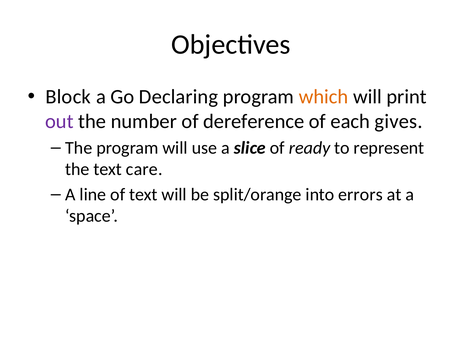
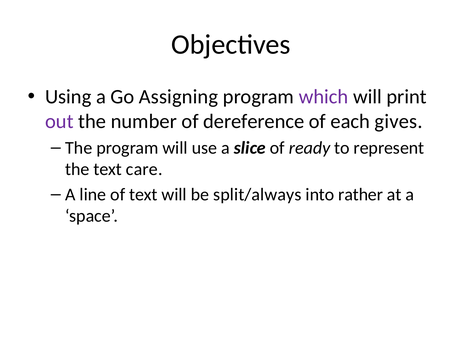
Block: Block -> Using (68, 97)
Declaring: Declaring -> Assigning (179, 97)
which colour: orange -> purple (323, 97)
split/orange: split/orange -> split/always (257, 195)
errors: errors -> rather (361, 195)
